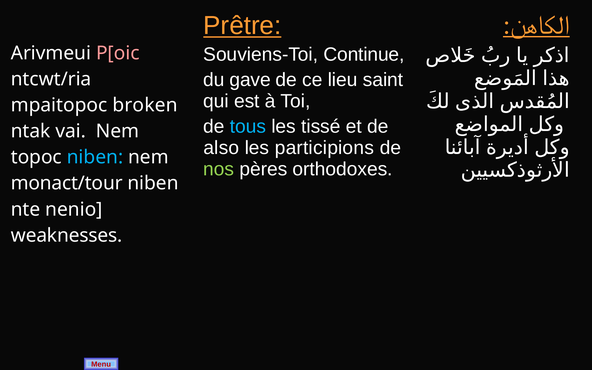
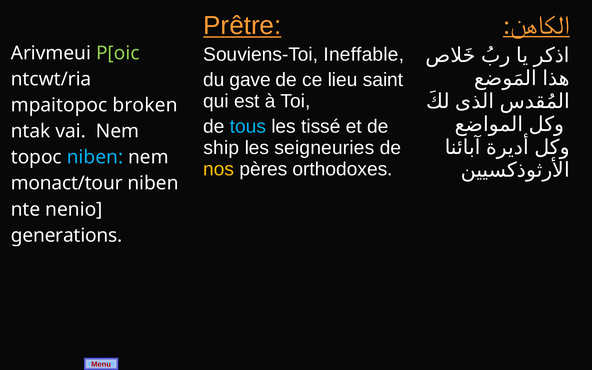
Continue: Continue -> Ineffable (364, 55)
P[oic colour: pink -> light green (118, 53)
also: also -> ship (221, 148)
participions: participions -> seigneuries (324, 148)
nos colour: light green -> yellow (219, 169)
weaknesses: weaknesses -> generations (67, 235)
